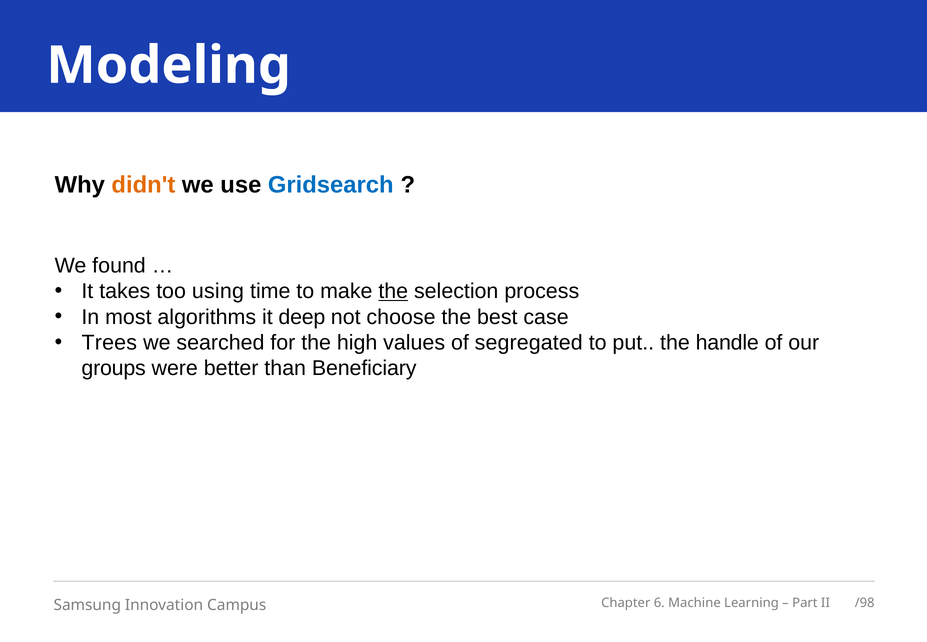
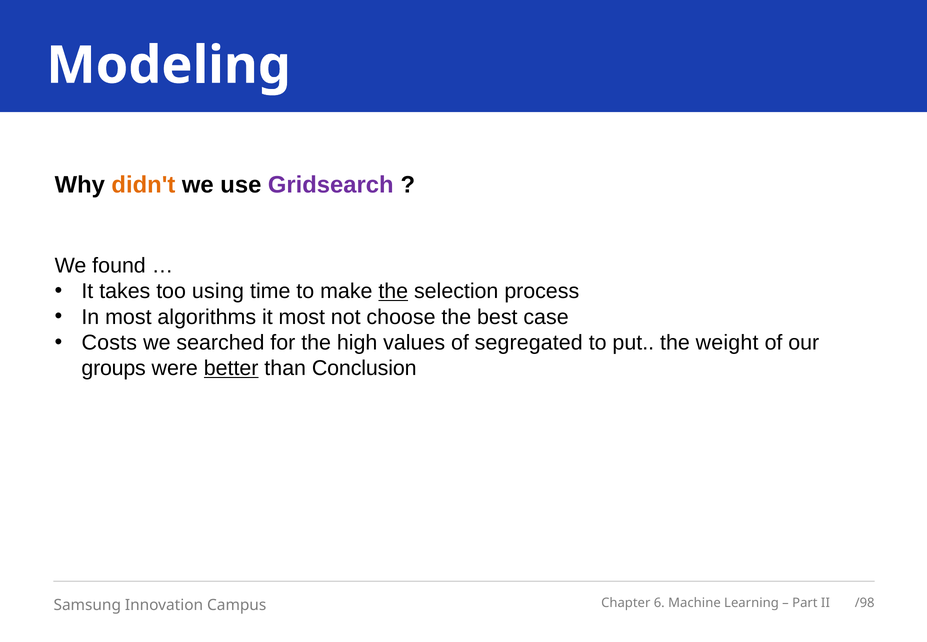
Gridsearch colour: blue -> purple (331, 185)
it deep: deep -> most (302, 317)
Trees: Trees -> Costs (109, 343)
handle: handle -> weight (727, 343)
better underline: none -> present (231, 368)
Beneficiary: Beneficiary -> Conclusion (364, 368)
